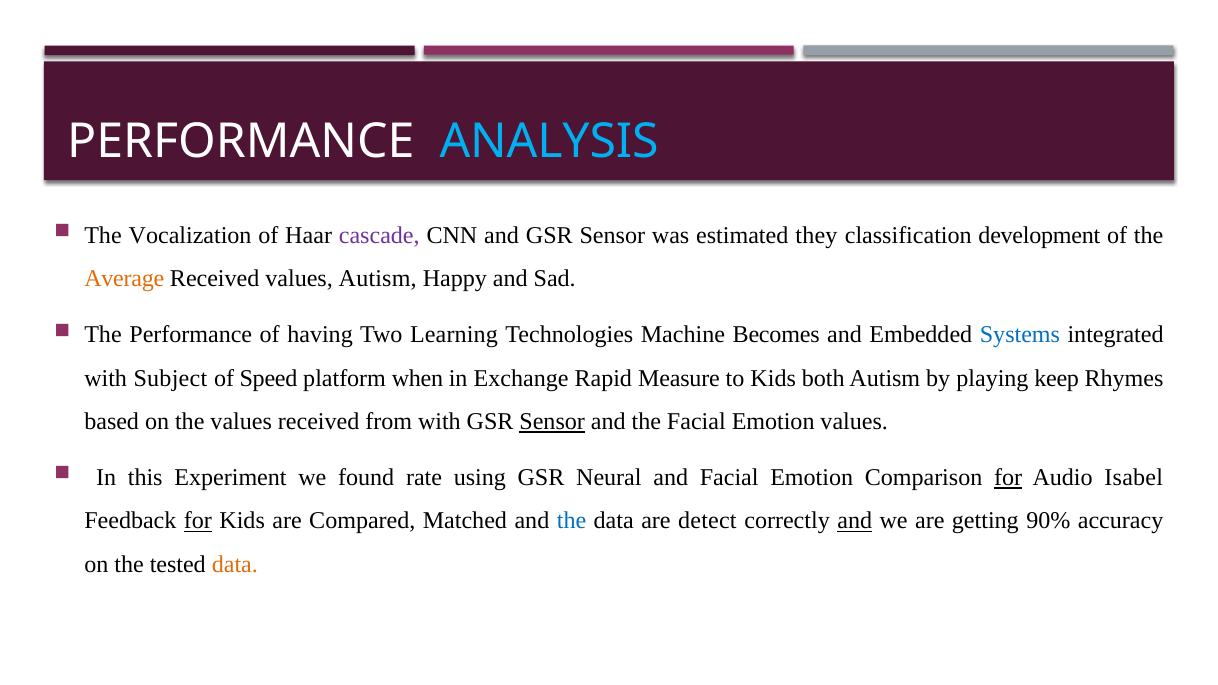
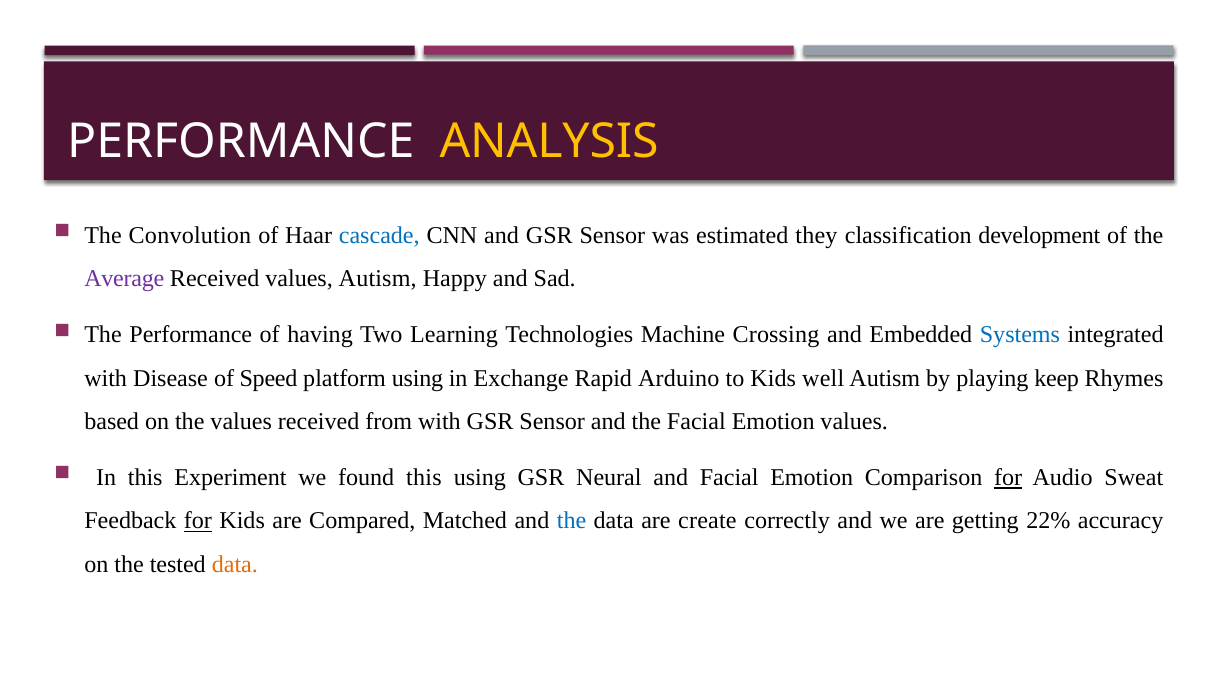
ANALYSIS colour: light blue -> yellow (549, 141)
Vocalization: Vocalization -> Convolution (190, 235)
cascade colour: purple -> blue (379, 235)
Average colour: orange -> purple (124, 279)
Becomes: Becomes -> Crossing (776, 335)
Subject: Subject -> Disease (171, 378)
platform when: when -> using (417, 378)
Measure: Measure -> Arduino (679, 378)
both: both -> well (823, 378)
Sensor underline: present -> none (552, 422)
found rate: rate -> this (424, 478)
Isabel: Isabel -> Sweat (1134, 478)
detect: detect -> create (707, 521)
and underline: present -> none (855, 521)
90%: 90% -> 22% (1048, 521)
